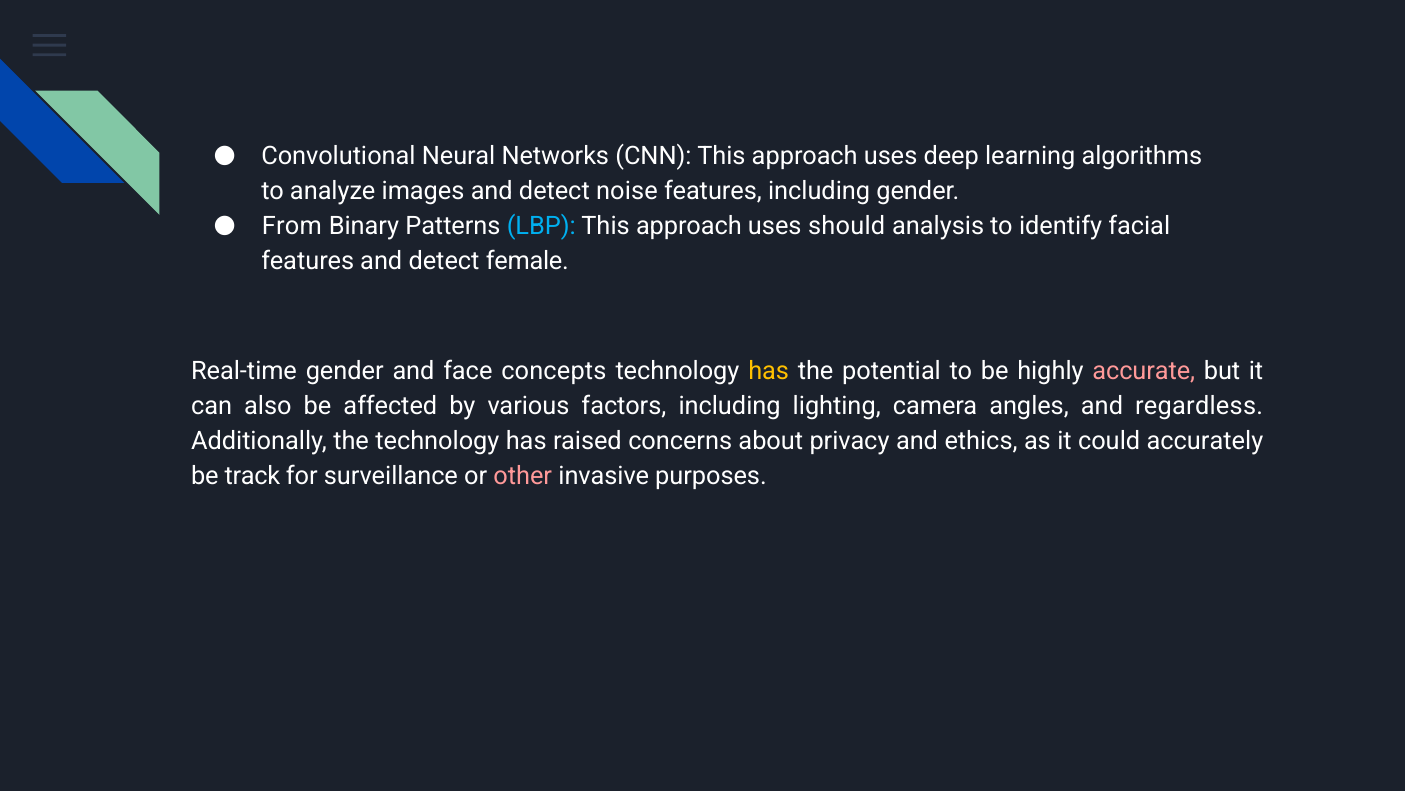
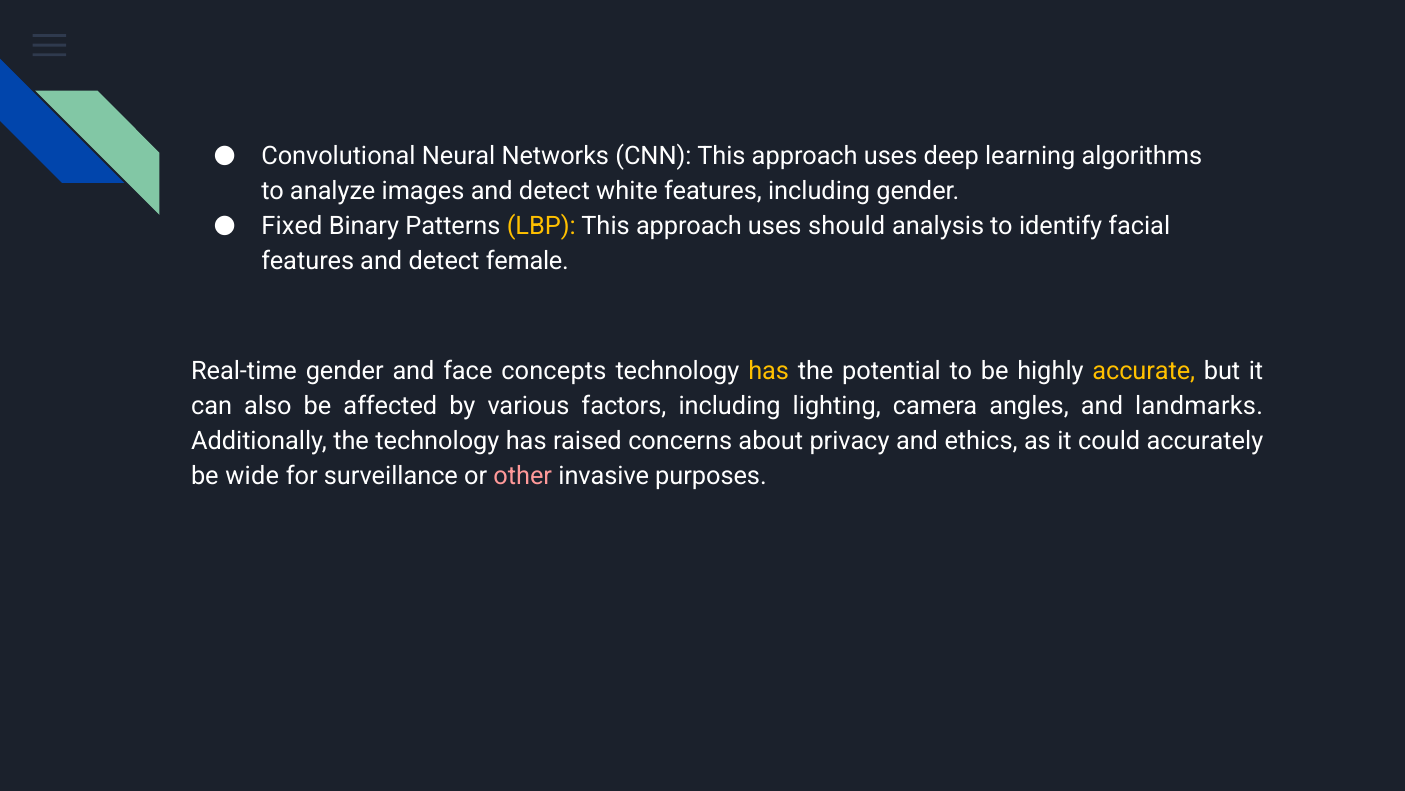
noise: noise -> white (627, 191)
From: From -> Fixed (292, 226)
LBP colour: light blue -> yellow (541, 226)
accurate colour: pink -> yellow (1144, 371)
regardless: regardless -> landmarks (1199, 406)
track: track -> wide (252, 476)
